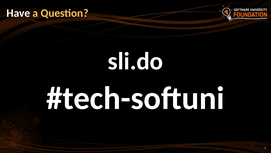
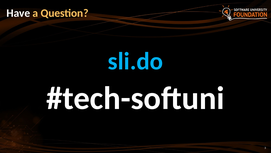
sli.do colour: white -> light blue (135, 61)
